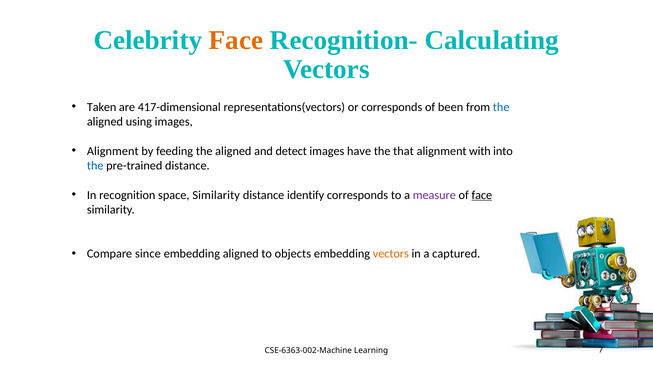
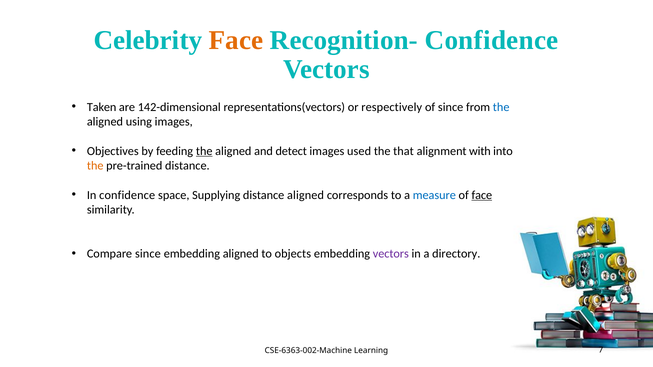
Recognition- Calculating: Calculating -> Confidence (492, 40)
417-dimensional: 417-dimensional -> 142-dimensional (179, 107)
or corresponds: corresponds -> respectively (392, 107)
of been: been -> since (451, 107)
Alignment: Alignment -> Objectives (113, 151)
the underline: none -> present (204, 151)
have: have -> used (359, 151)
the colour: blue -> orange (95, 166)
In recognition: recognition -> confidence (127, 195)
space Similarity: Similarity -> Supplying (216, 195)
distance identify: identify -> aligned (306, 195)
measure colour: purple -> blue (434, 195)
vectors colour: orange -> purple (391, 254)
captured: captured -> directory (456, 254)
